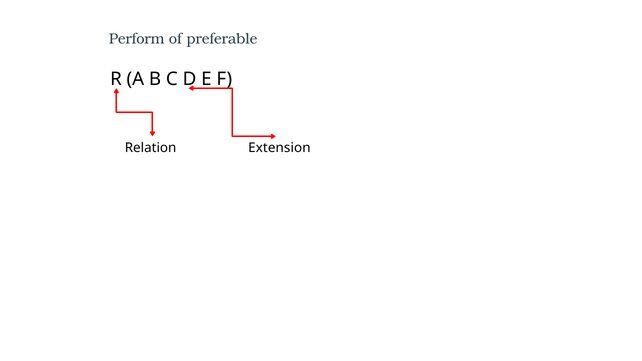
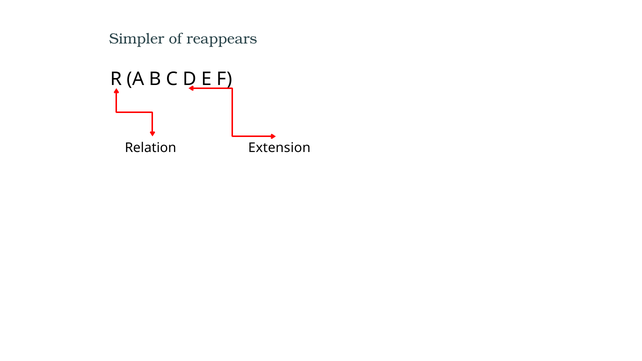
Perform: Perform -> Simpler (137, 39)
preferable: preferable -> reappears (222, 39)
